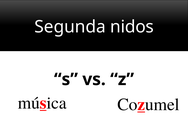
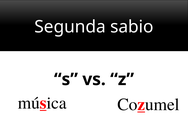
nidos: nidos -> sabio (132, 27)
